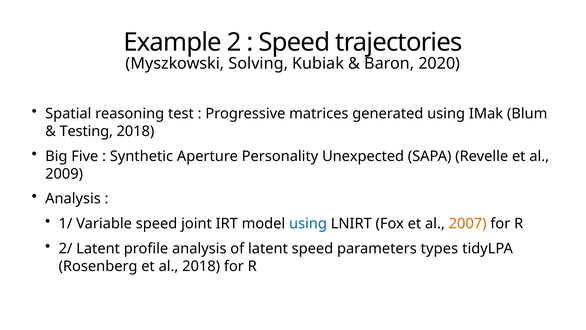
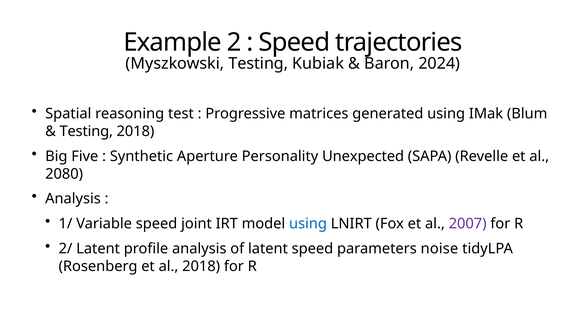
Myszkowski Solving: Solving -> Testing (258, 63)
2020: 2020 -> 2024 (439, 63)
2009: 2009 -> 2080 (64, 174)
2007 colour: orange -> purple (468, 223)
types: types -> noise (439, 248)
